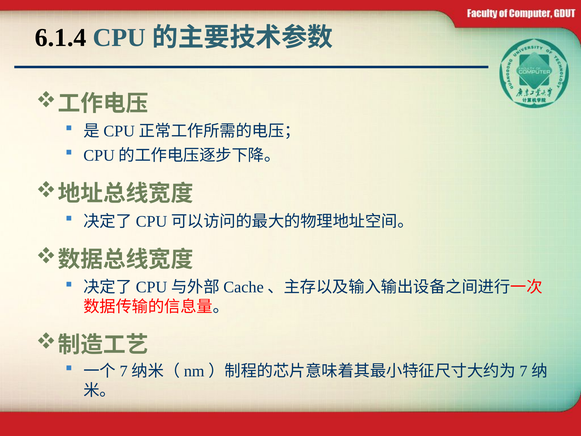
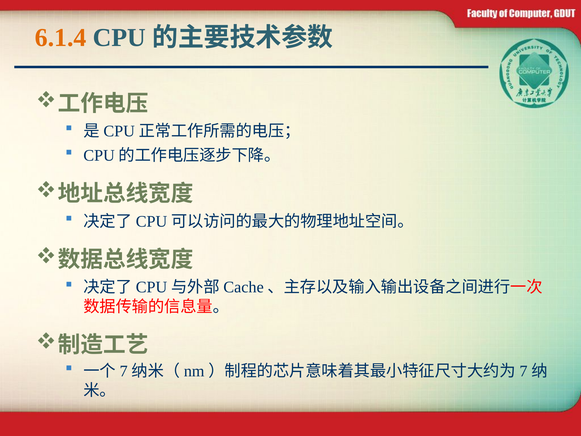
6.1.4 colour: black -> orange (61, 38)
